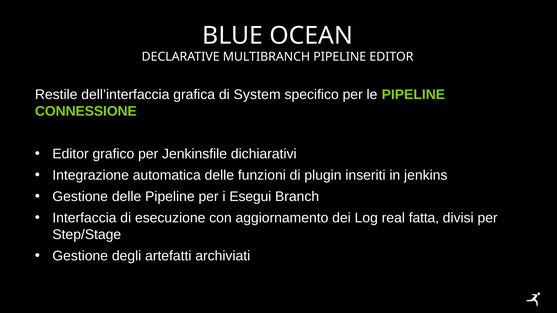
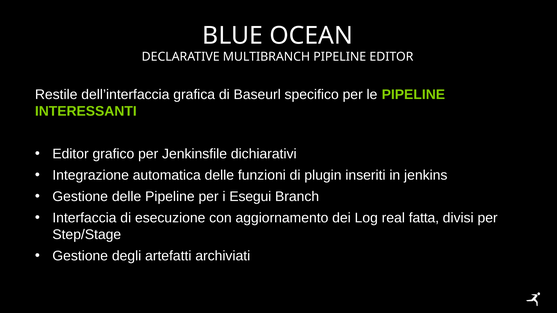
System: System -> Baseurl (257, 95)
CONNESSIONE: CONNESSIONE -> INTERESSANTI (86, 111)
